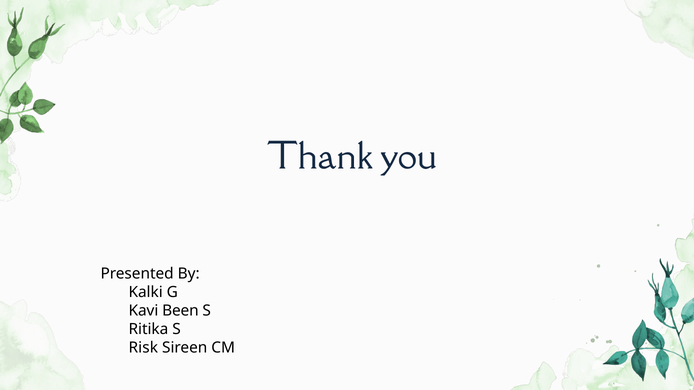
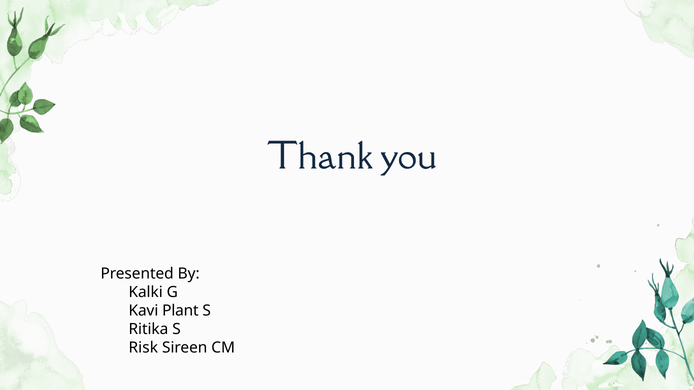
Been: Been -> Plant (180, 311)
